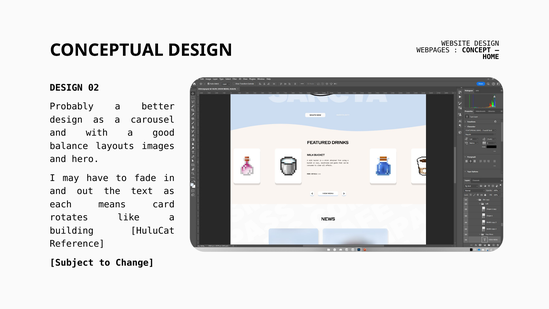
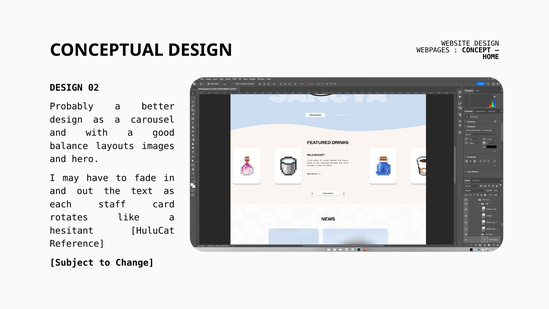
means: means -> staff (112, 204)
building: building -> hesitant (72, 231)
